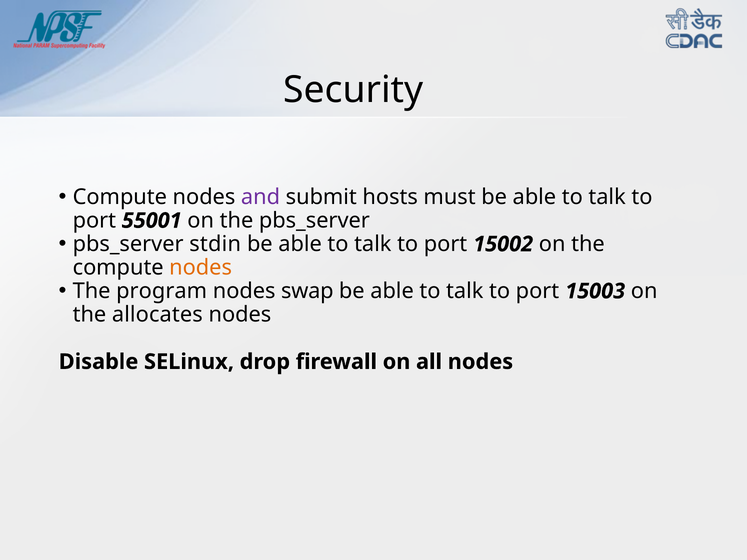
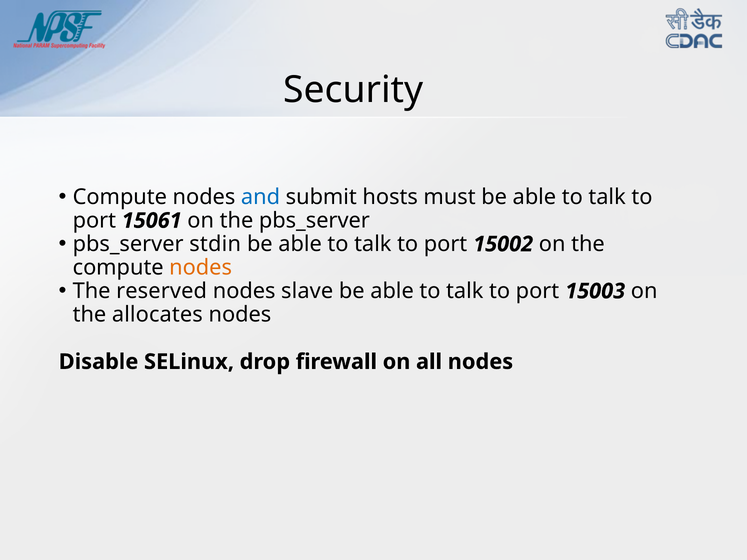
and colour: purple -> blue (261, 197)
55001: 55001 -> 15061 (152, 221)
program: program -> reserved (162, 291)
swap: swap -> slave (307, 291)
